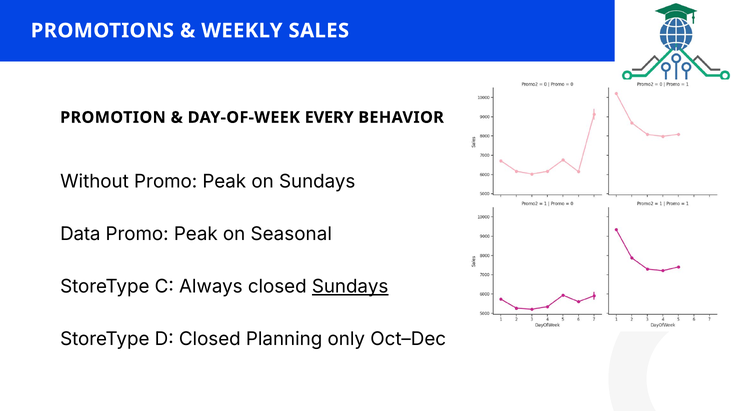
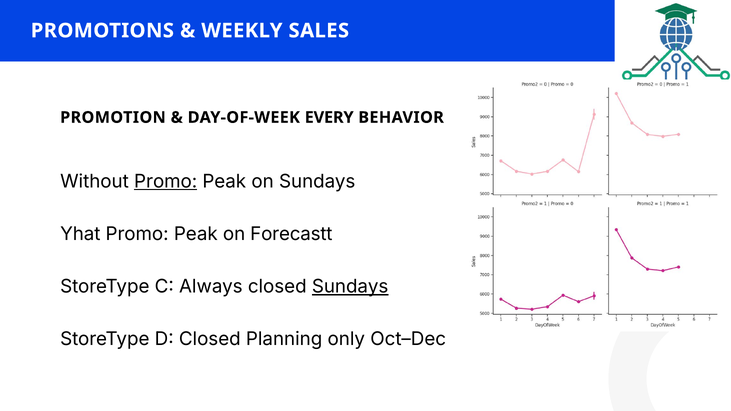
Promo underline: none -> present (166, 182)
Data: Data -> Yhat (80, 234)
Seasonal: Seasonal -> Forecastt (291, 234)
